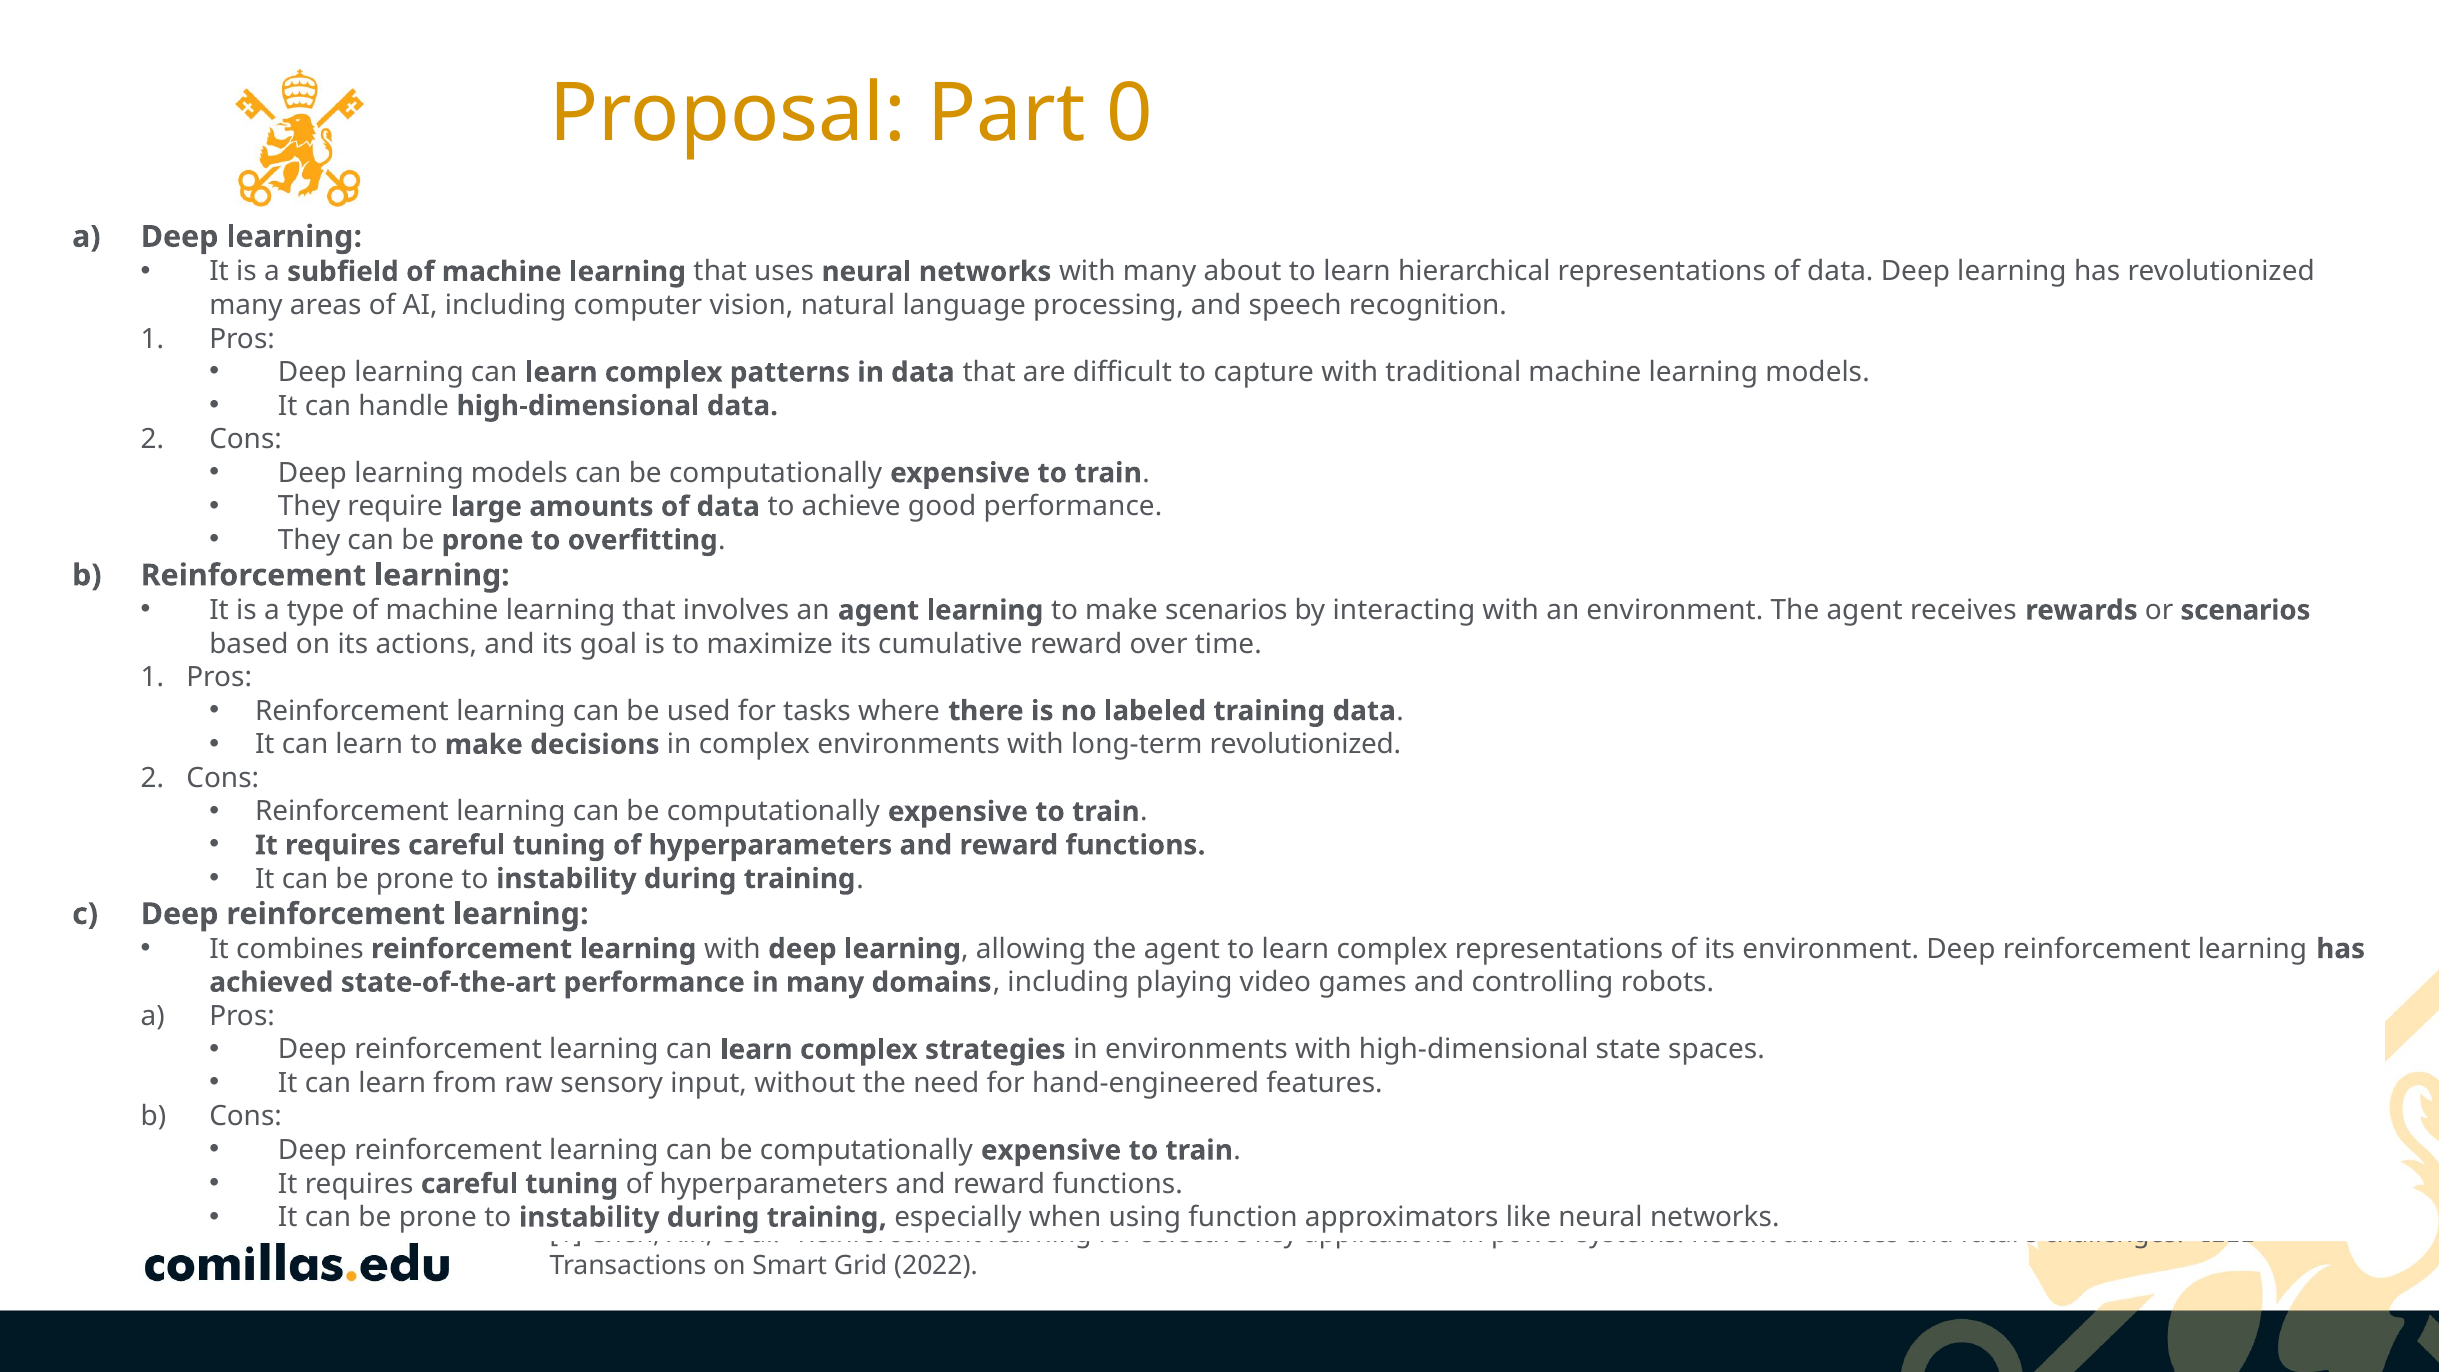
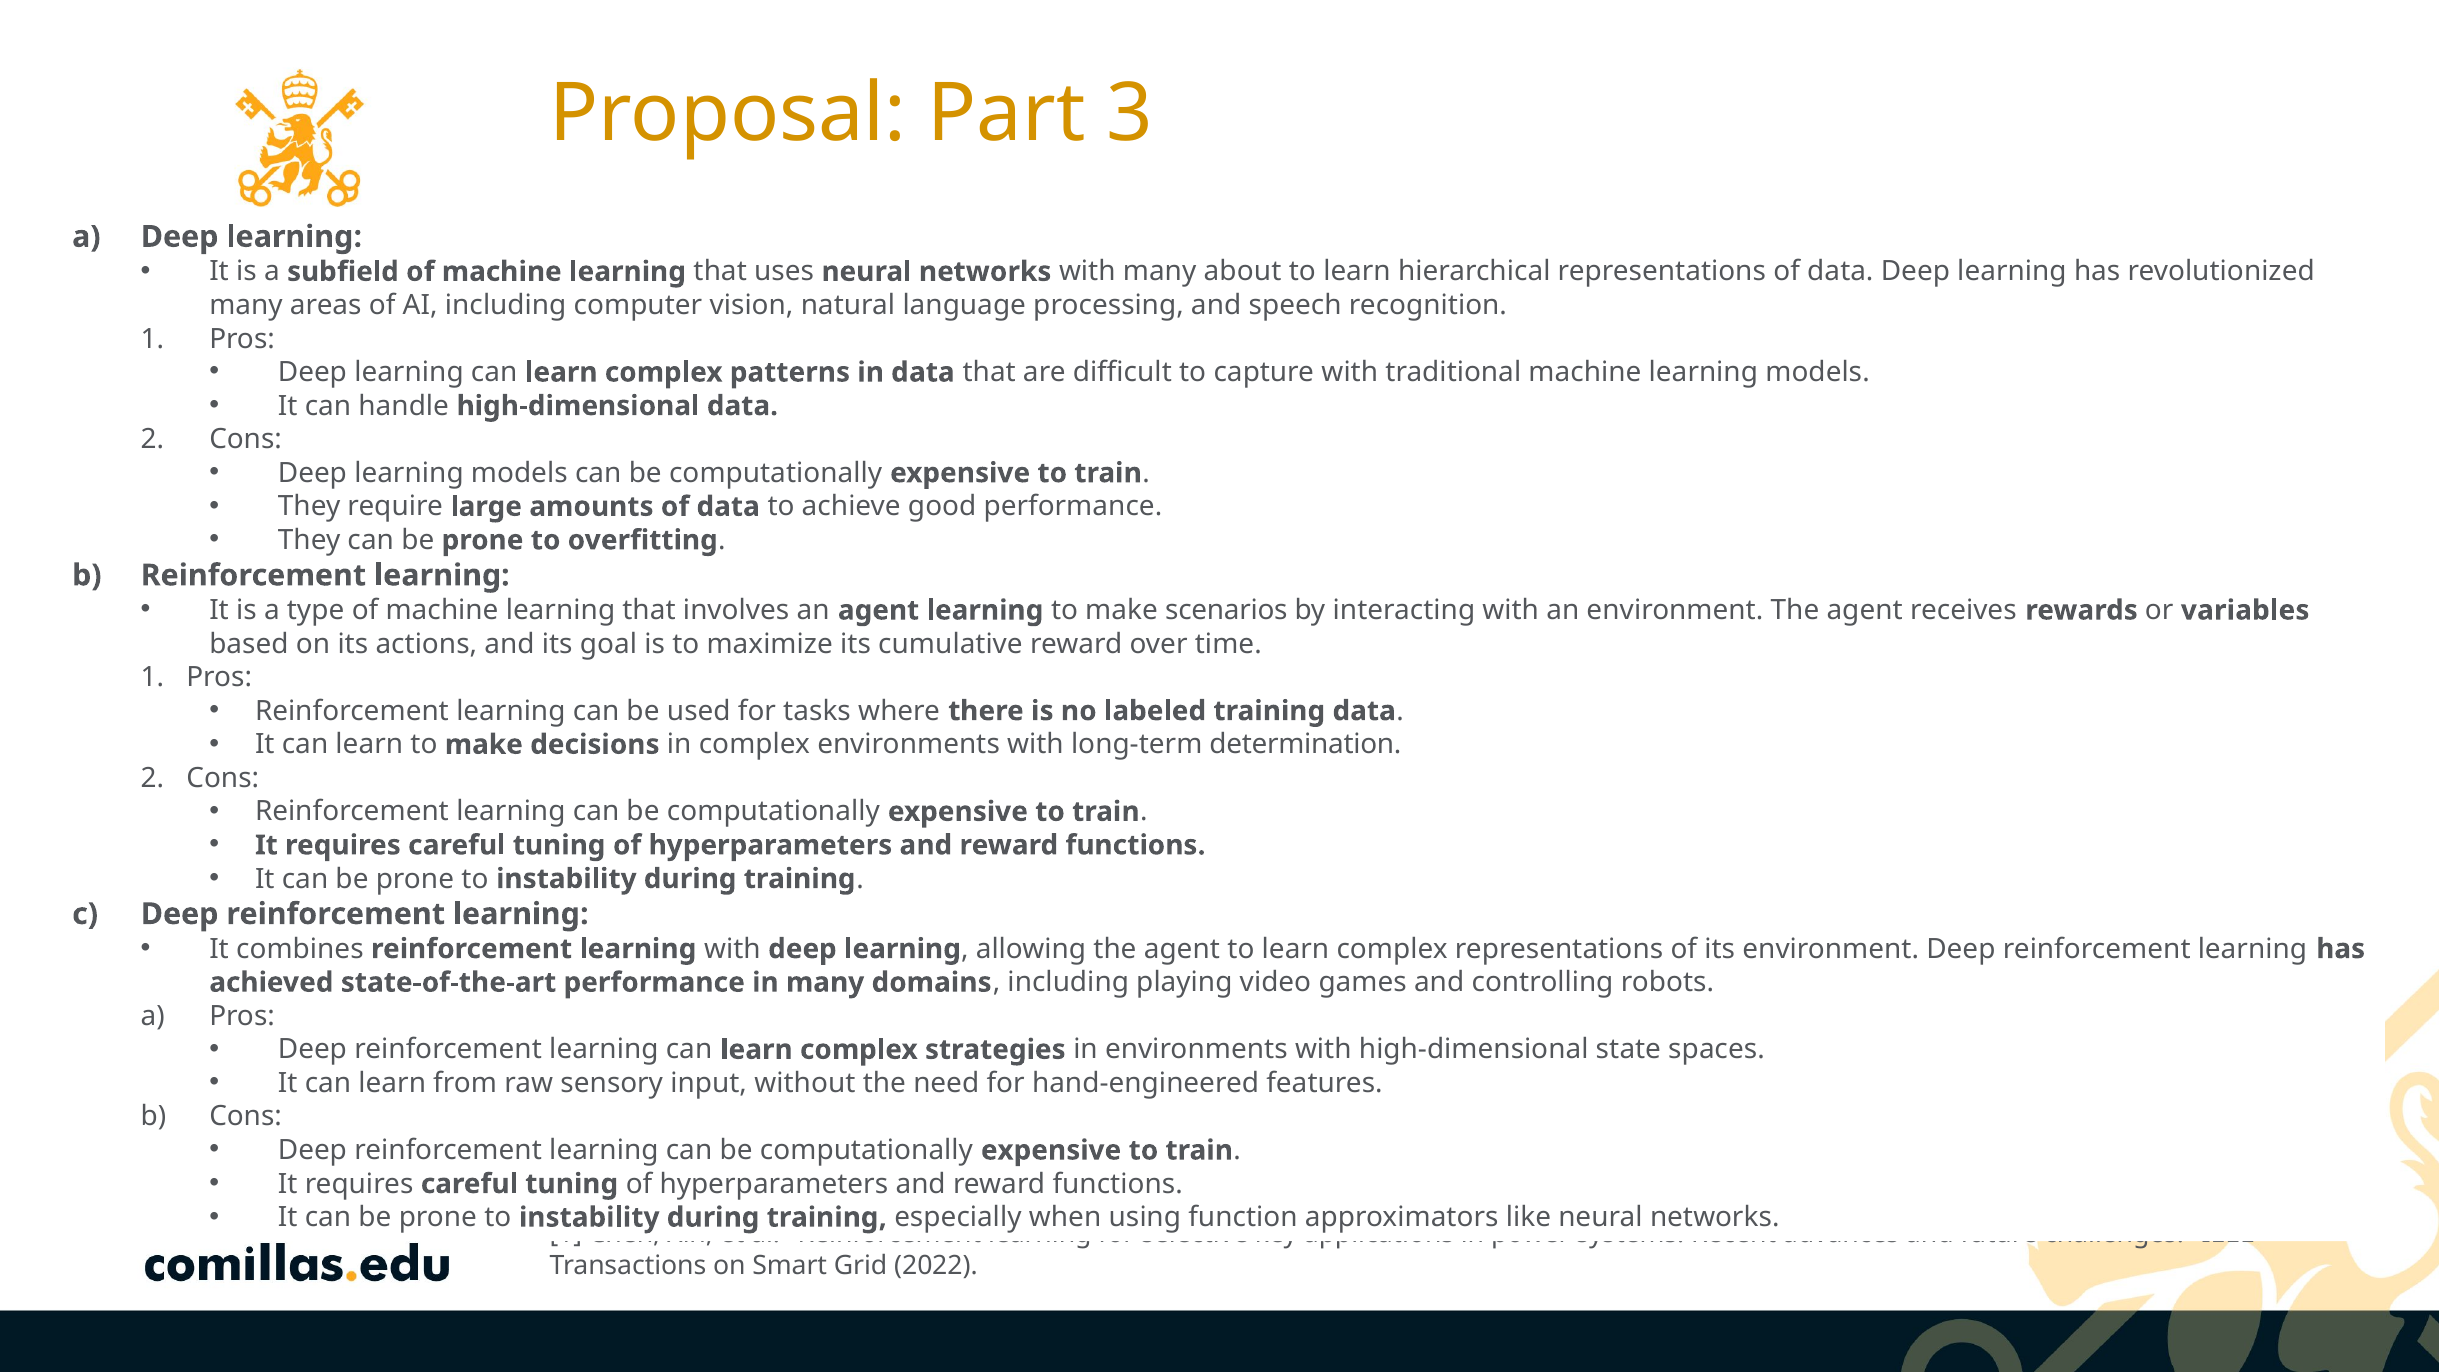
0: 0 -> 3 (1130, 113)
or scenarios: scenarios -> variables (2245, 610)
long-term revolutionized: revolutionized -> determination (1305, 745)
